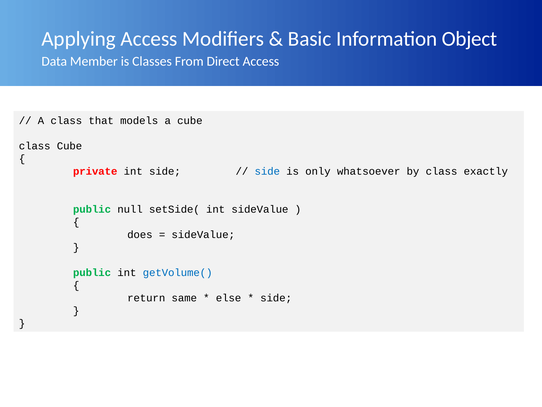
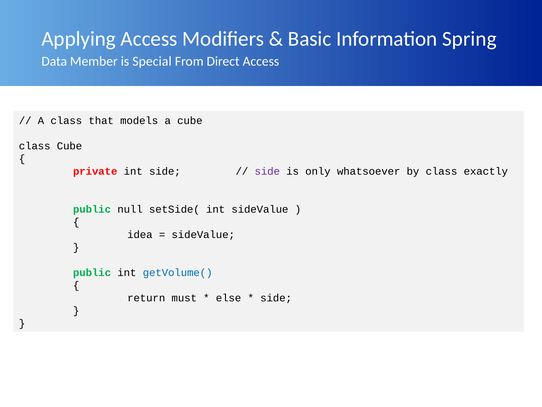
Object: Object -> Spring (469, 39)
Classes: Classes -> Special (152, 61)
side colour: blue -> purple (267, 171)
does: does -> idea (140, 235)
same: same -> must (184, 298)
